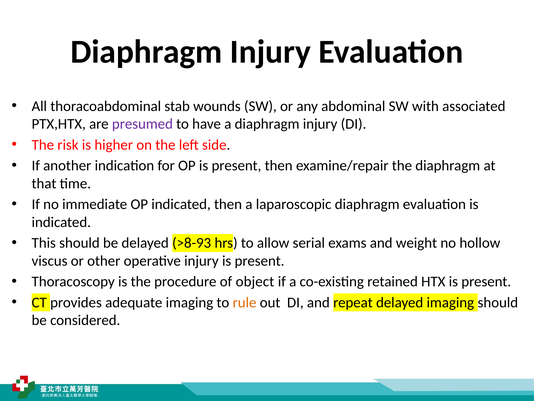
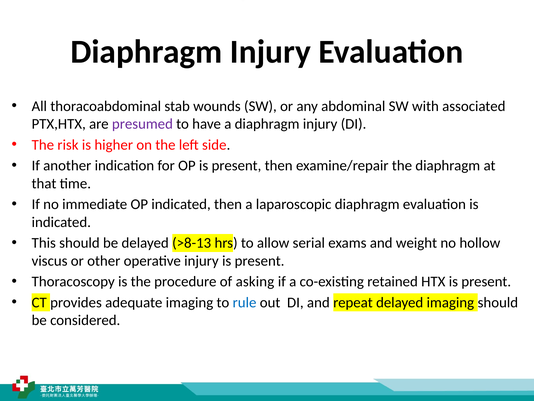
>8-93: >8-93 -> >8-13 (192, 243)
object: object -> asking (255, 281)
rule colour: orange -> blue (244, 302)
